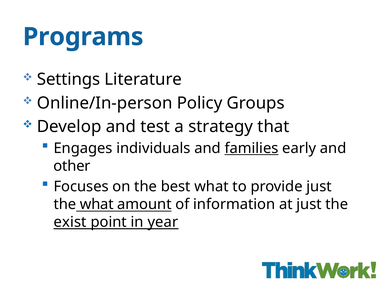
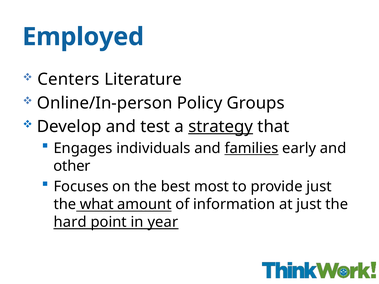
Programs: Programs -> Employed (83, 37)
Settings: Settings -> Centers (68, 80)
strategy underline: none -> present (221, 127)
best what: what -> most (212, 187)
exist: exist -> hard (70, 222)
